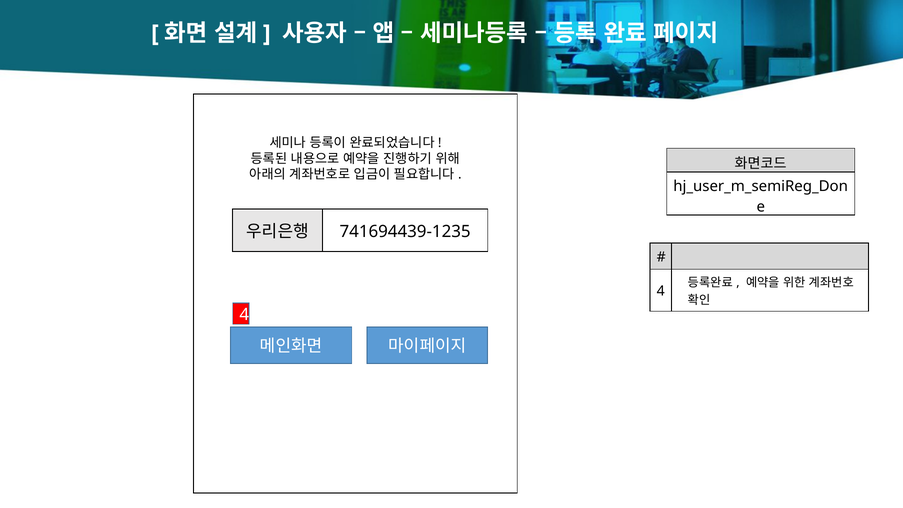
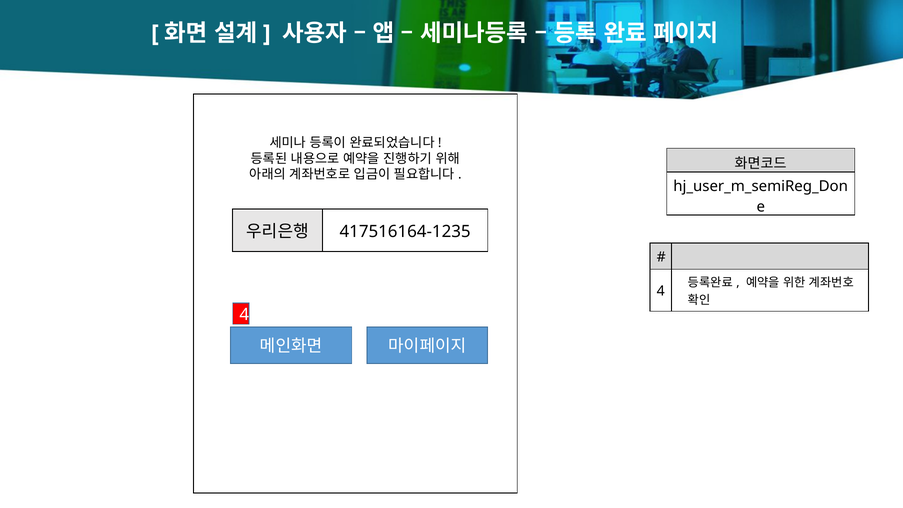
741694439-1235: 741694439-1235 -> 417516164-1235 (405, 232)
